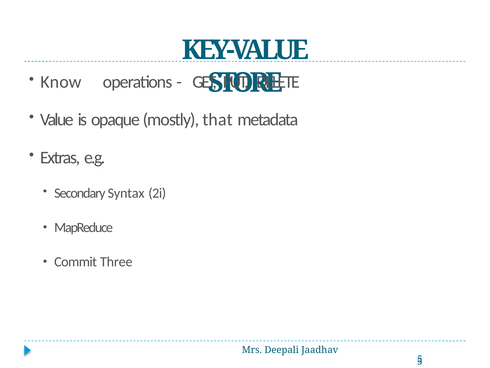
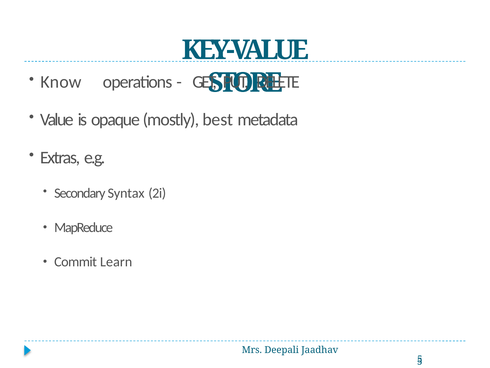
that: that -> best (218, 120)
Three: Three -> Learn (116, 262)
